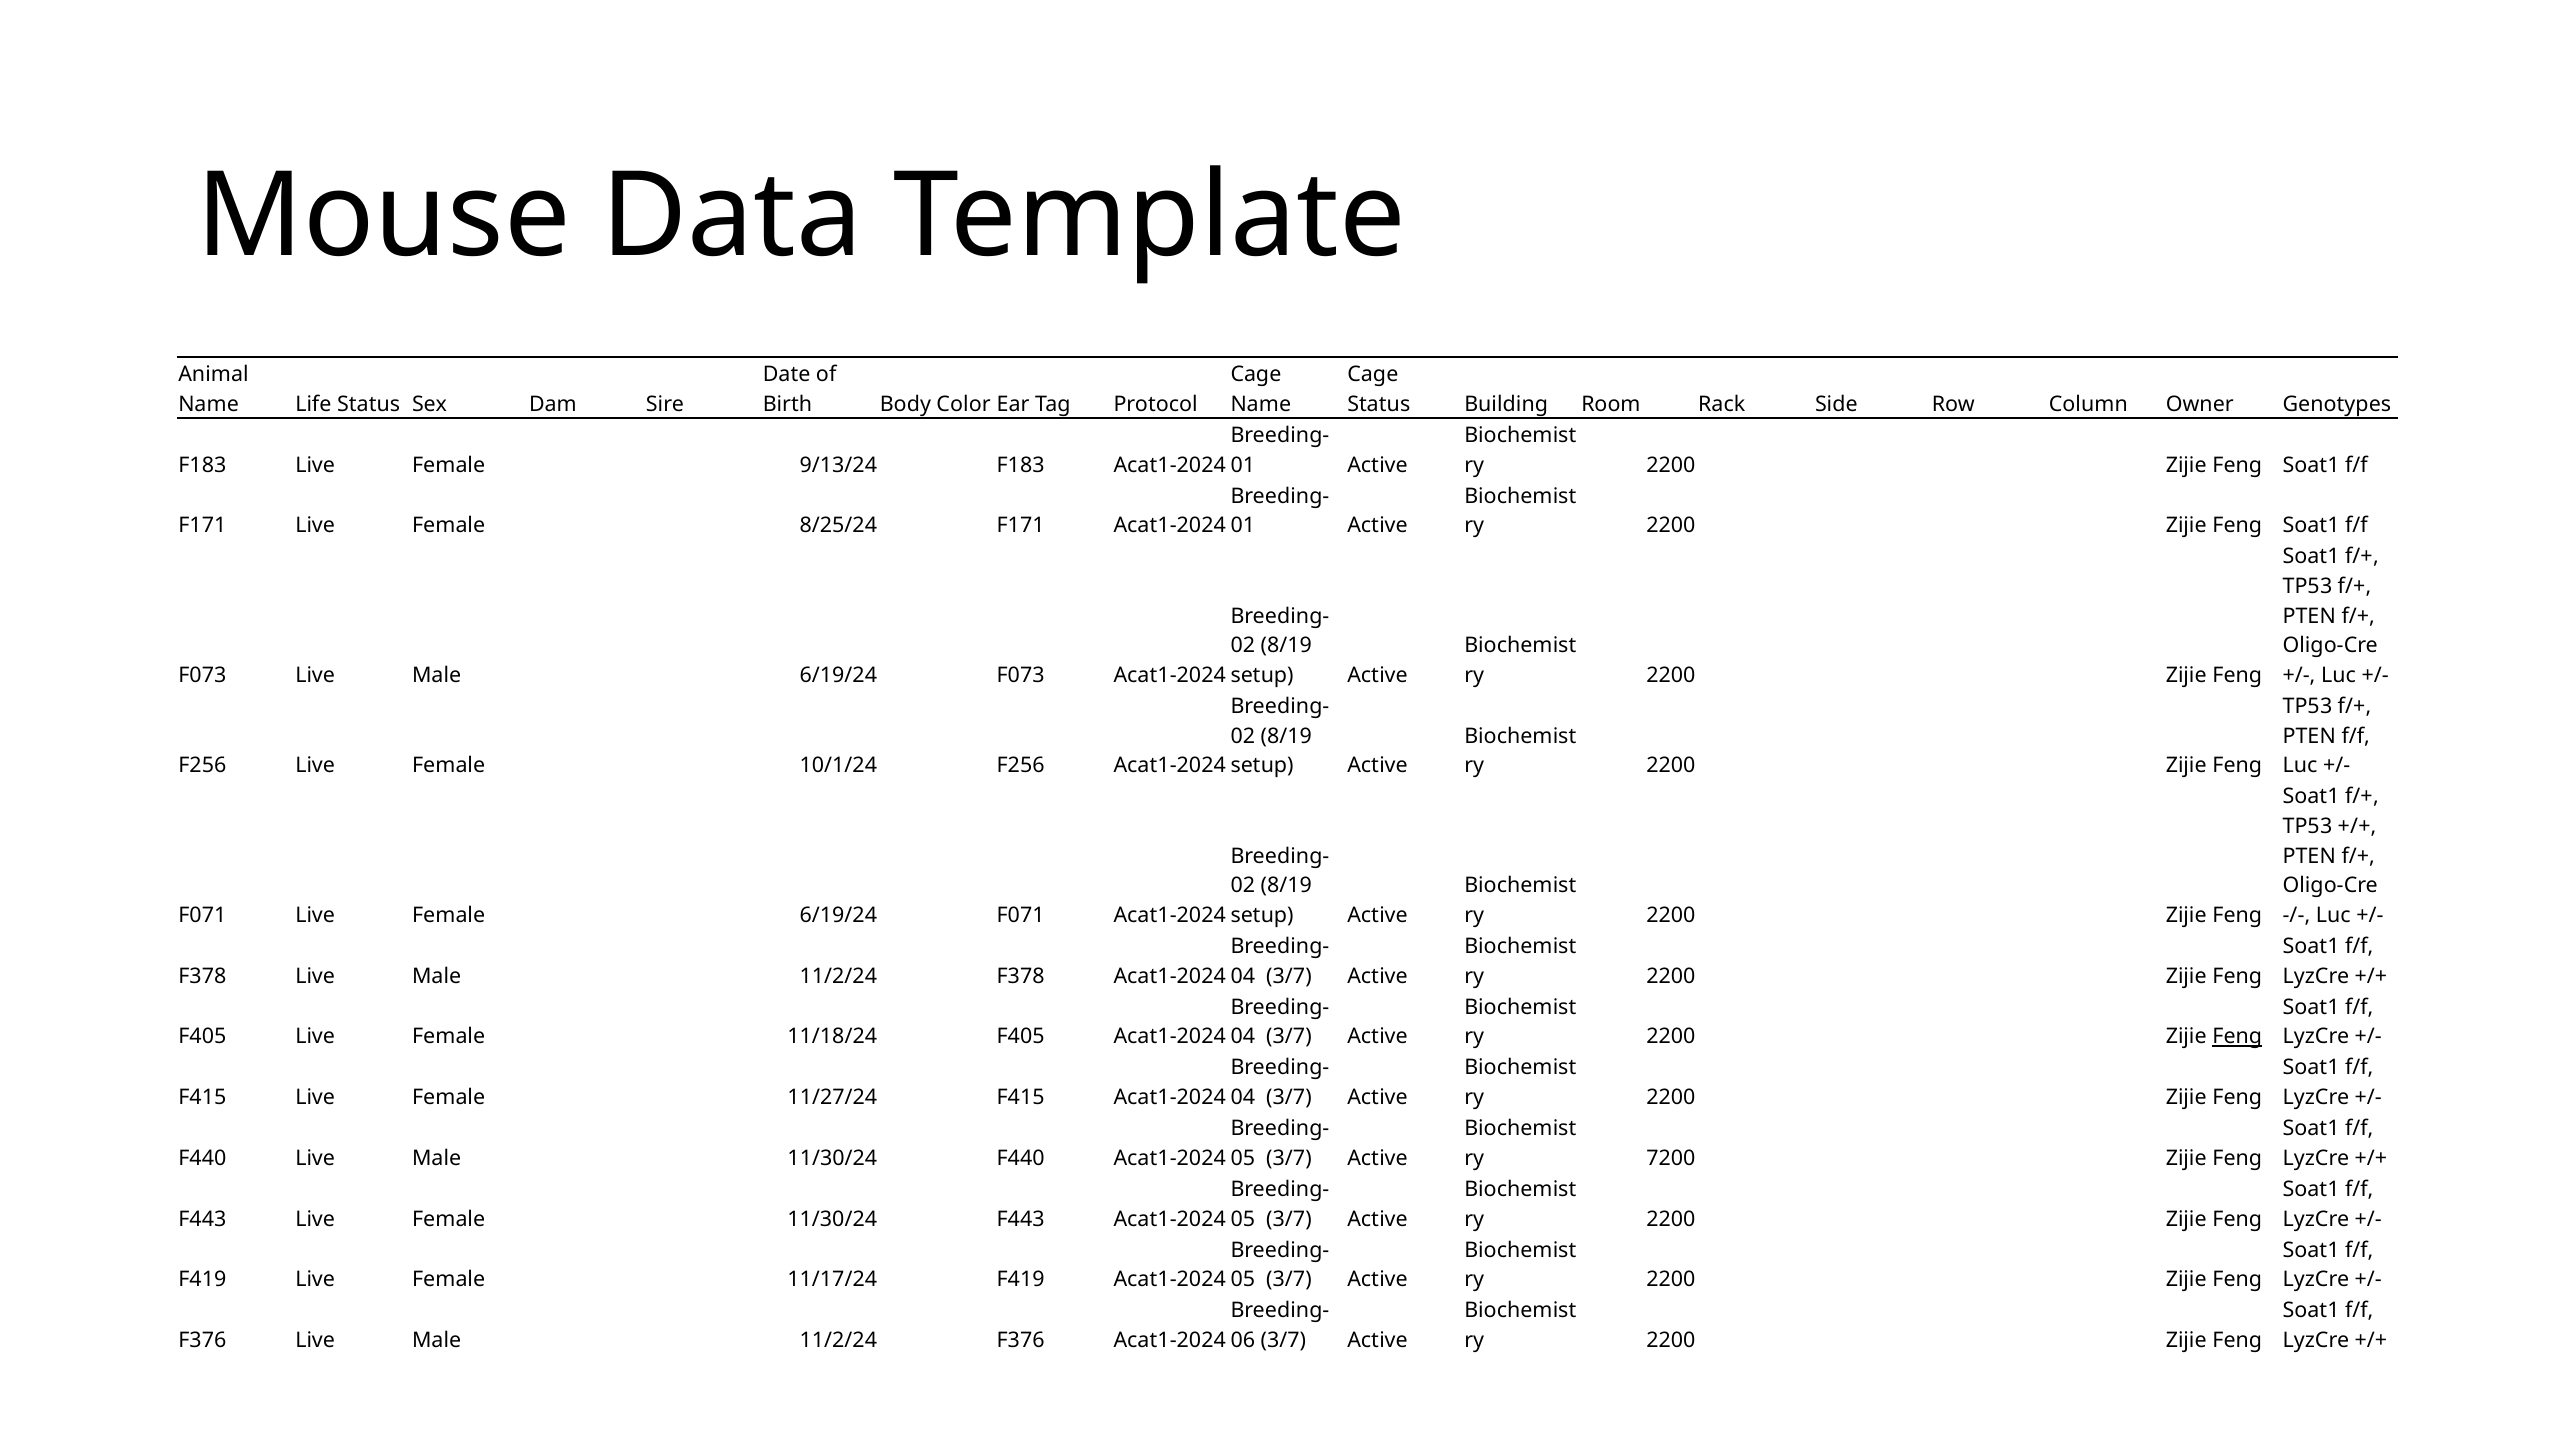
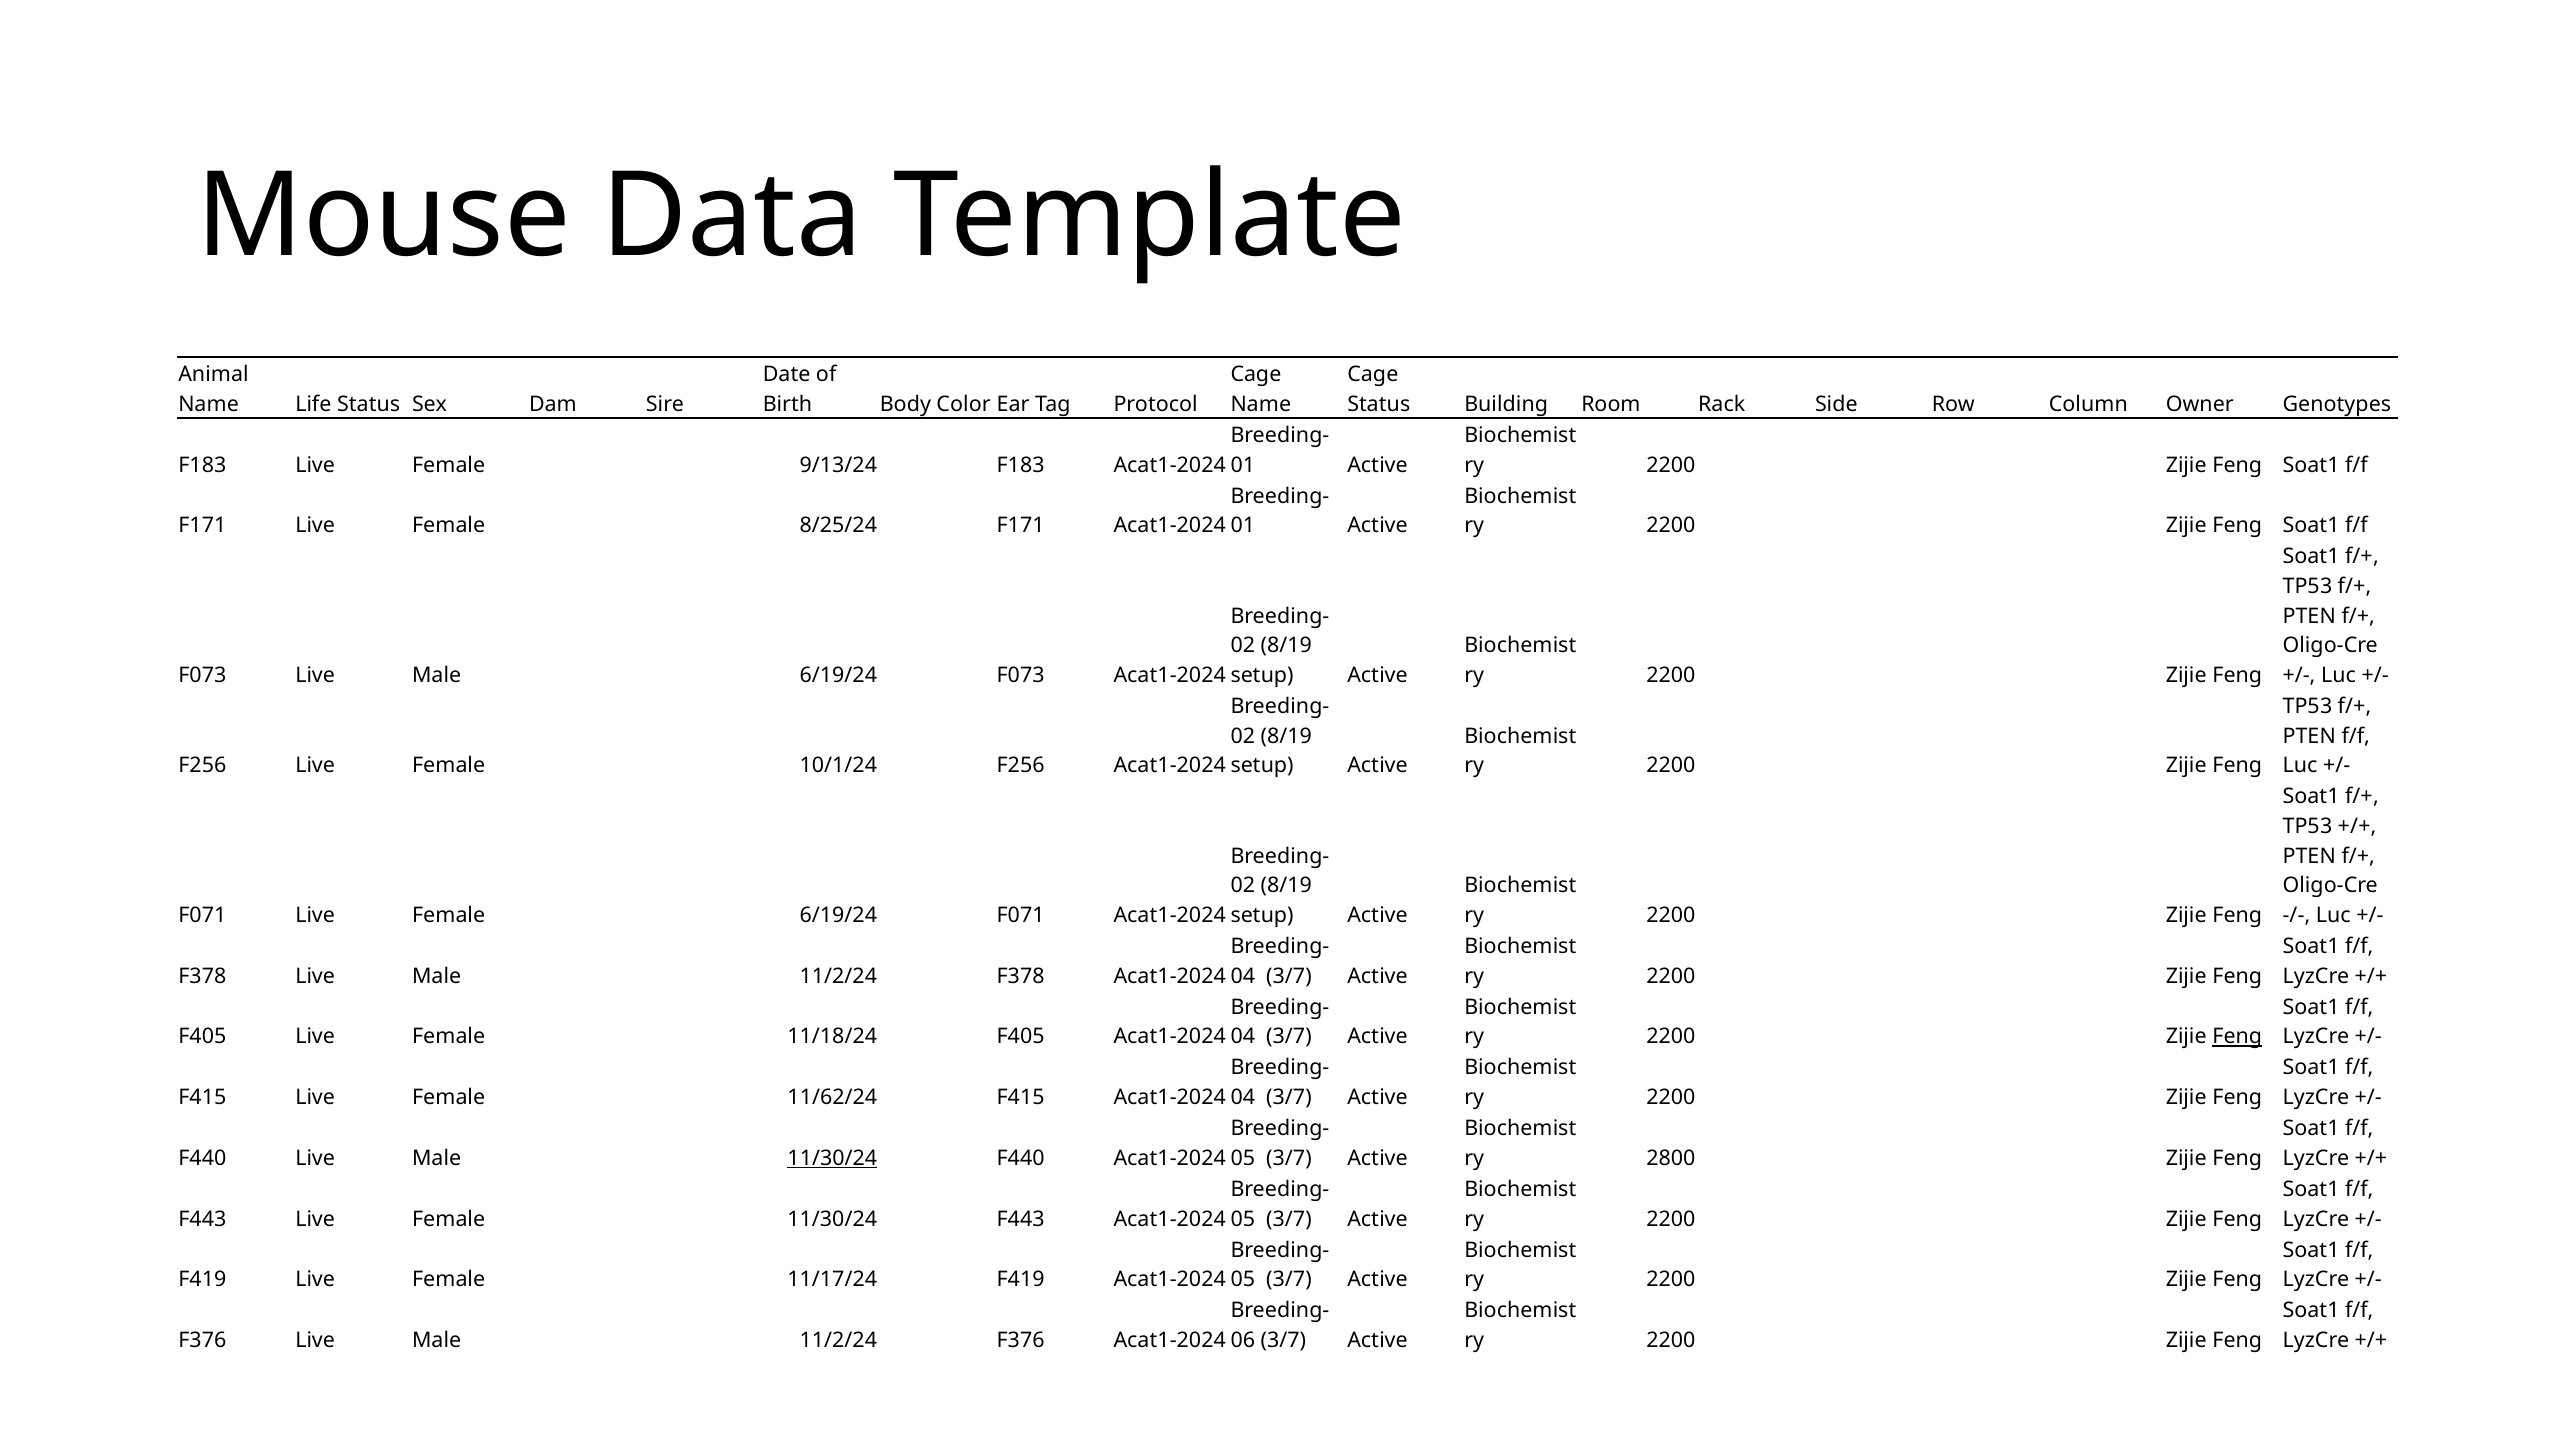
11/27/24: 11/27/24 -> 11/62/24 (832, 1098)
11/30/24 underline: none -> present (832, 1158)
7200: 7200 -> 2800 (1671, 1158)
